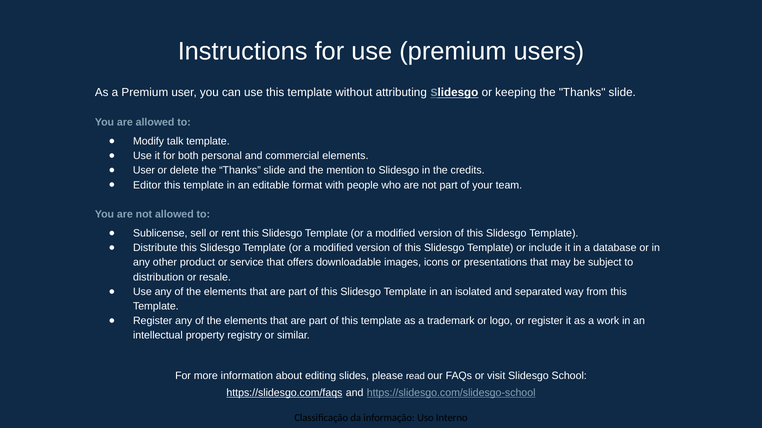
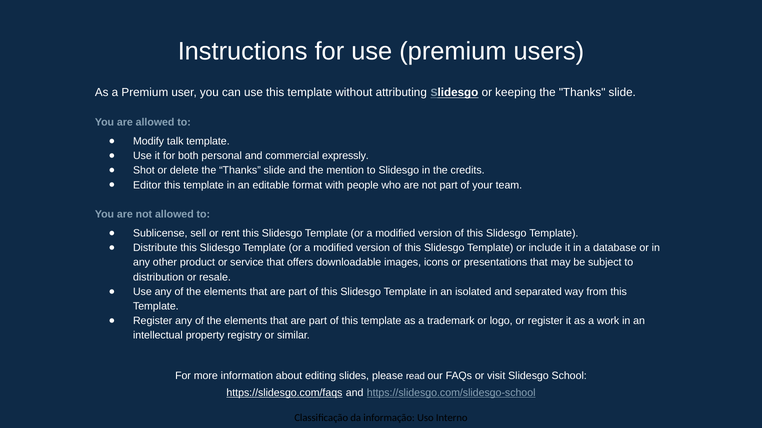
commercial elements: elements -> expressly (345, 156)
User: User -> Shot (144, 171)
